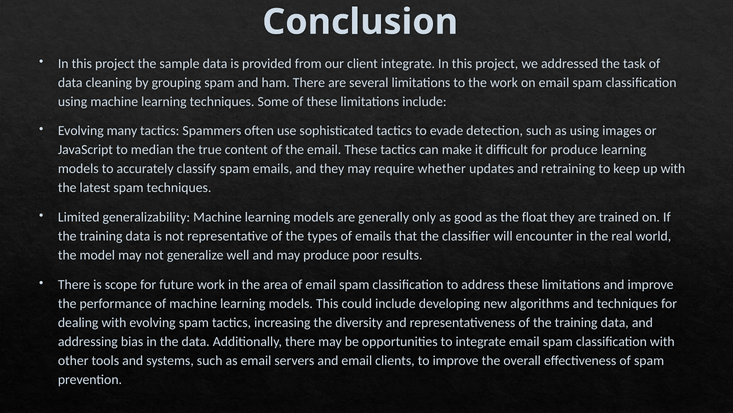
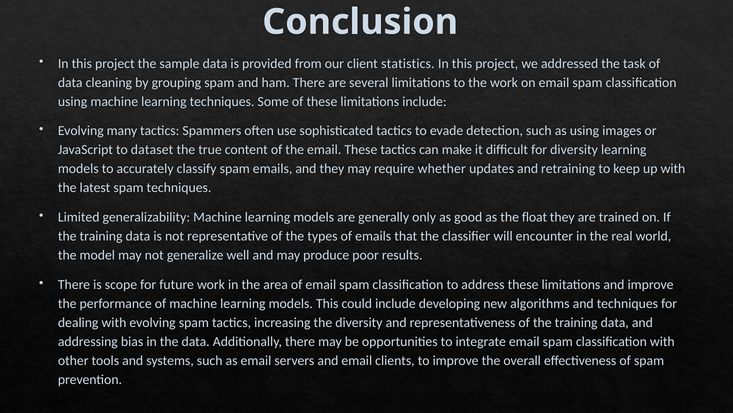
client integrate: integrate -> statistics (408, 63)
median: median -> dataset (152, 150)
for produce: produce -> diversity (574, 150)
